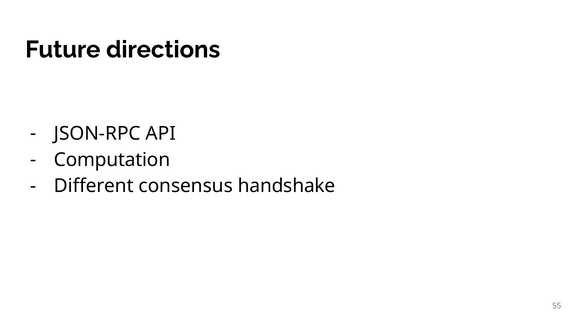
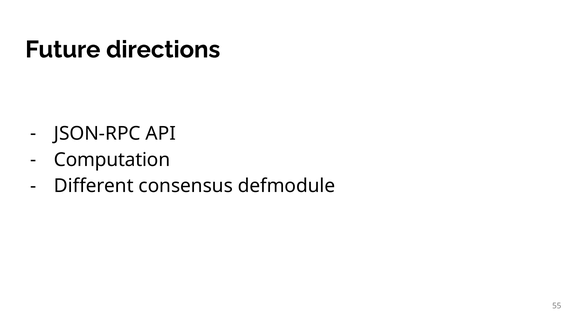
handshake: handshake -> defmodule (287, 186)
